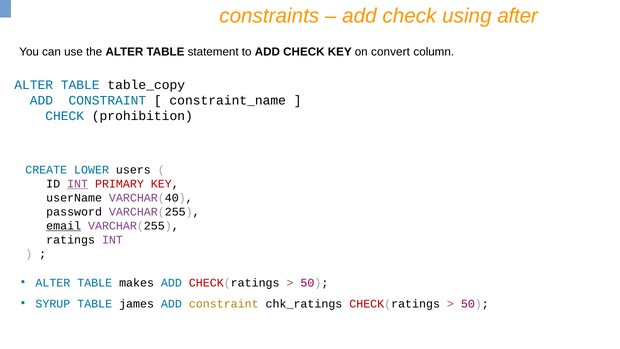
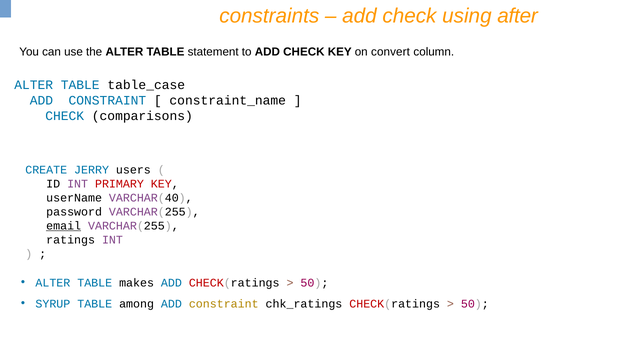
table_copy: table_copy -> table_case (146, 85)
prohibition: prohibition -> comparisons (142, 116)
LOWER: LOWER -> JERRY (92, 170)
INT underline: present -> none (78, 184)
james: james -> among (137, 303)
